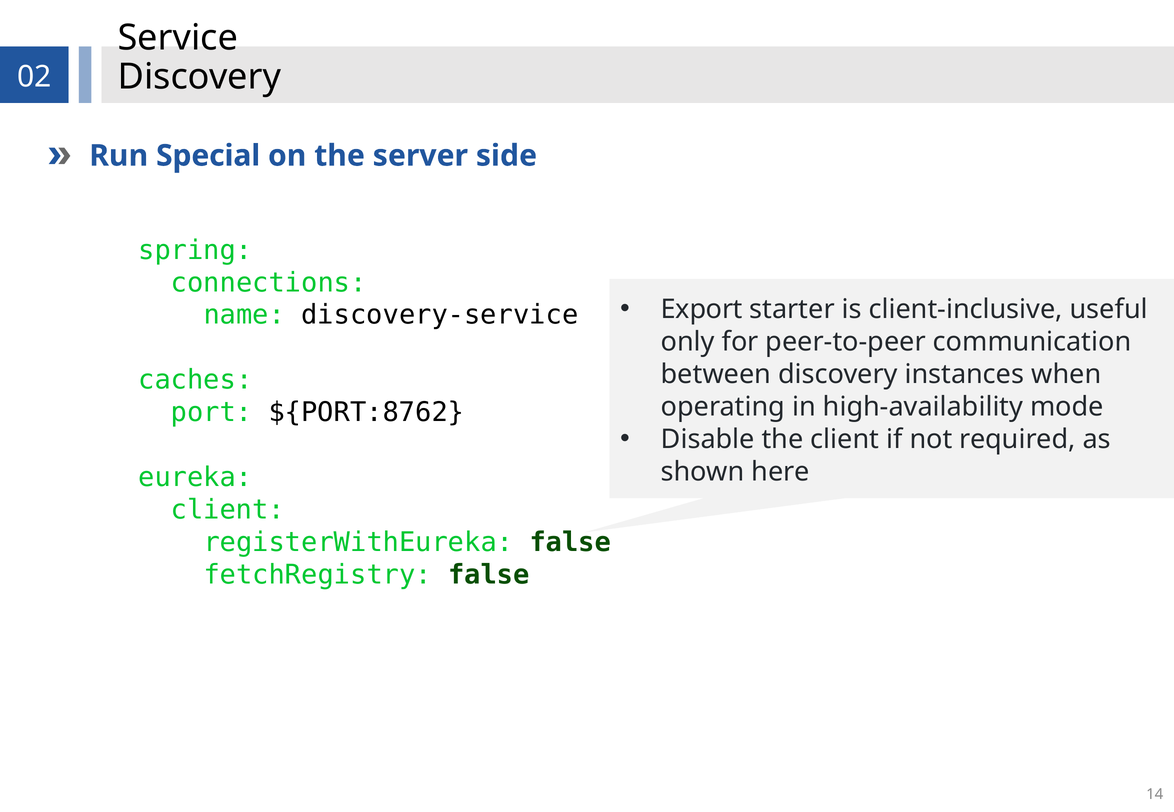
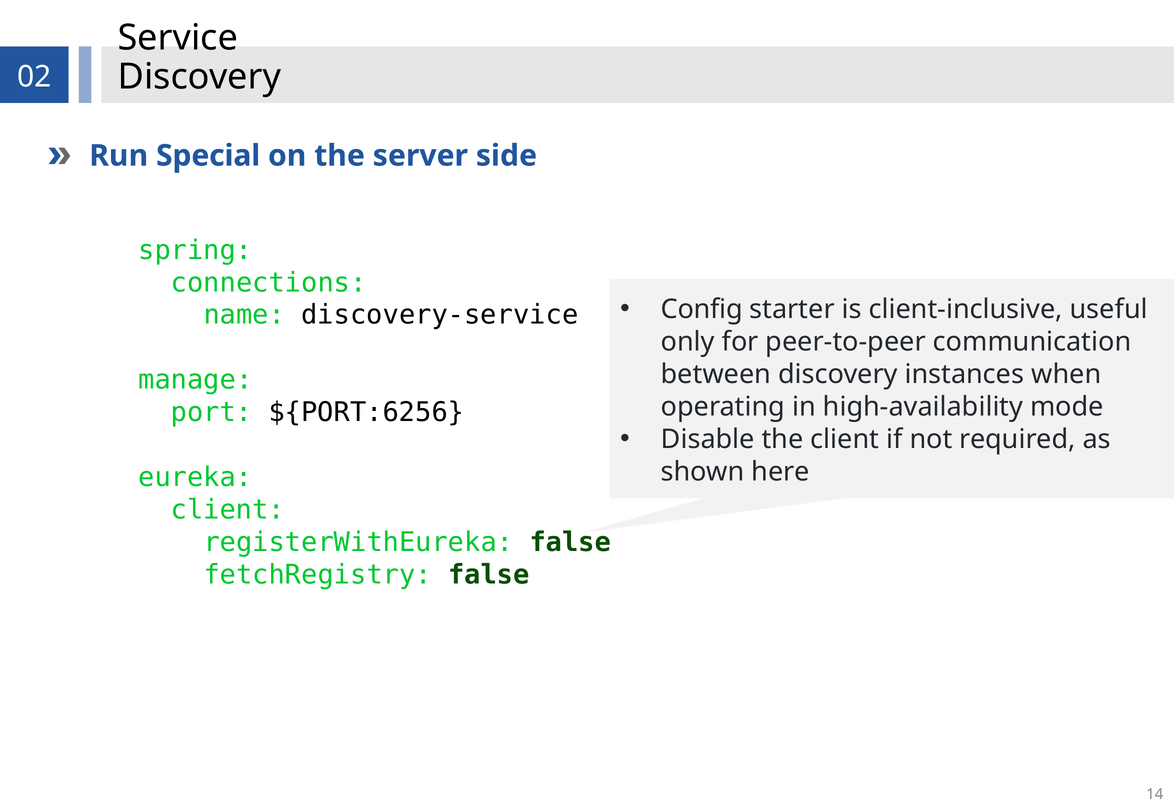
Export: Export -> Config (702, 310)
caches: caches -> manage (195, 380)
${PORT:8762: ${PORT:8762 -> ${PORT:6256 (366, 413)
